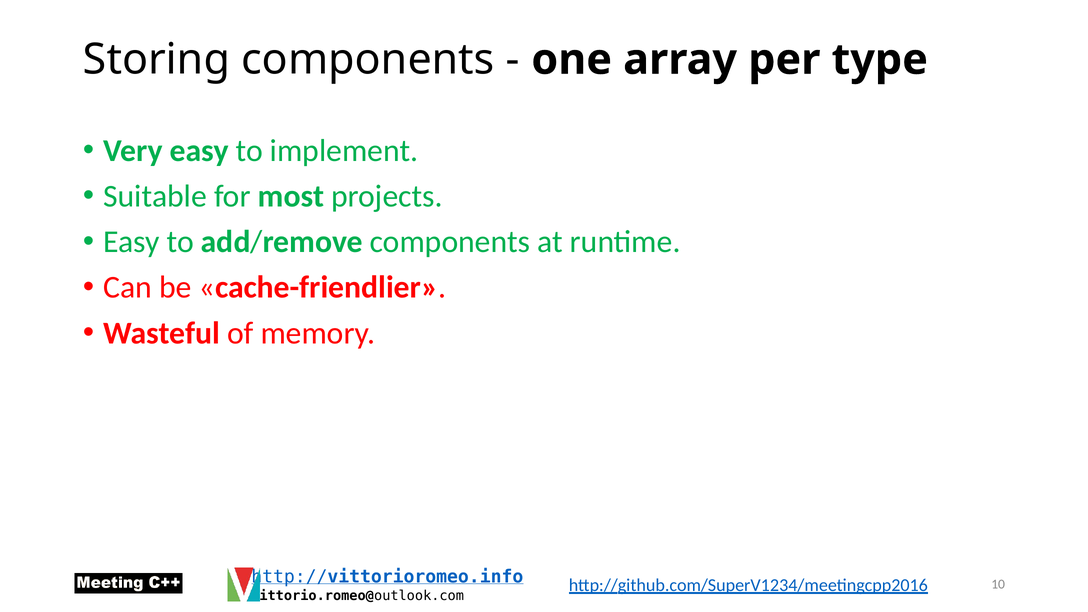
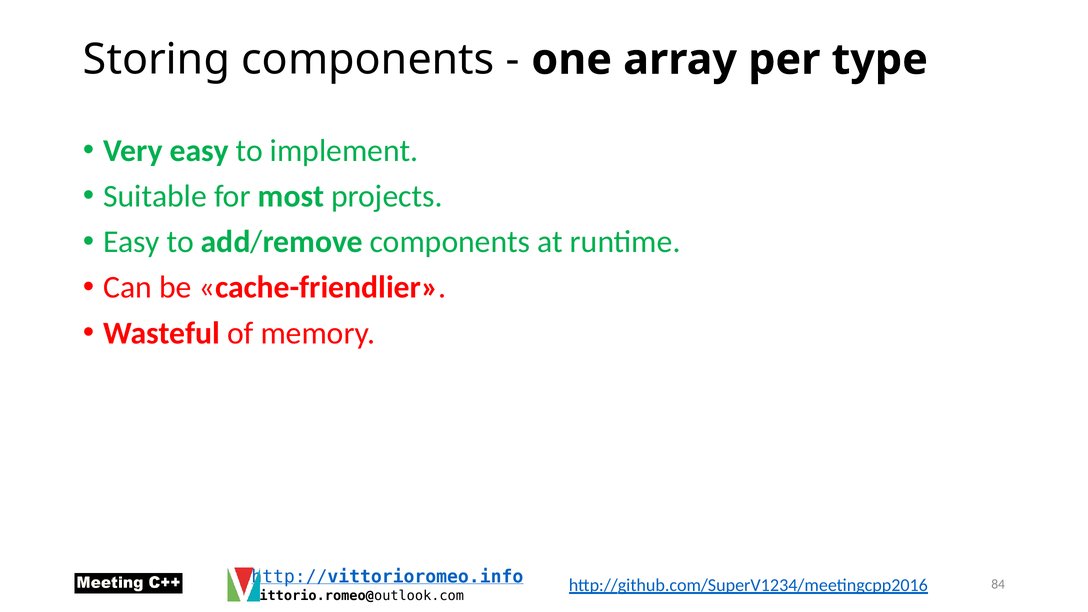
10: 10 -> 84 (998, 584)
